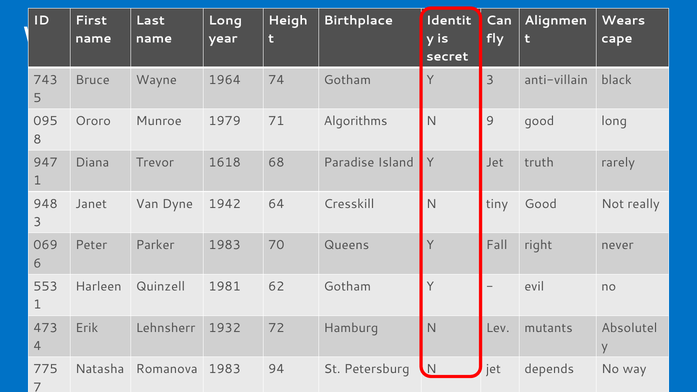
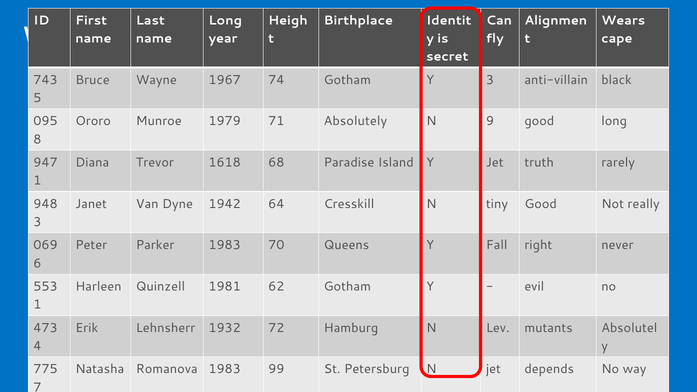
1964: 1964 -> 1967 (225, 80)
Algorithms: Algorithms -> Absolutely (355, 121)
94: 94 -> 99 (276, 369)
